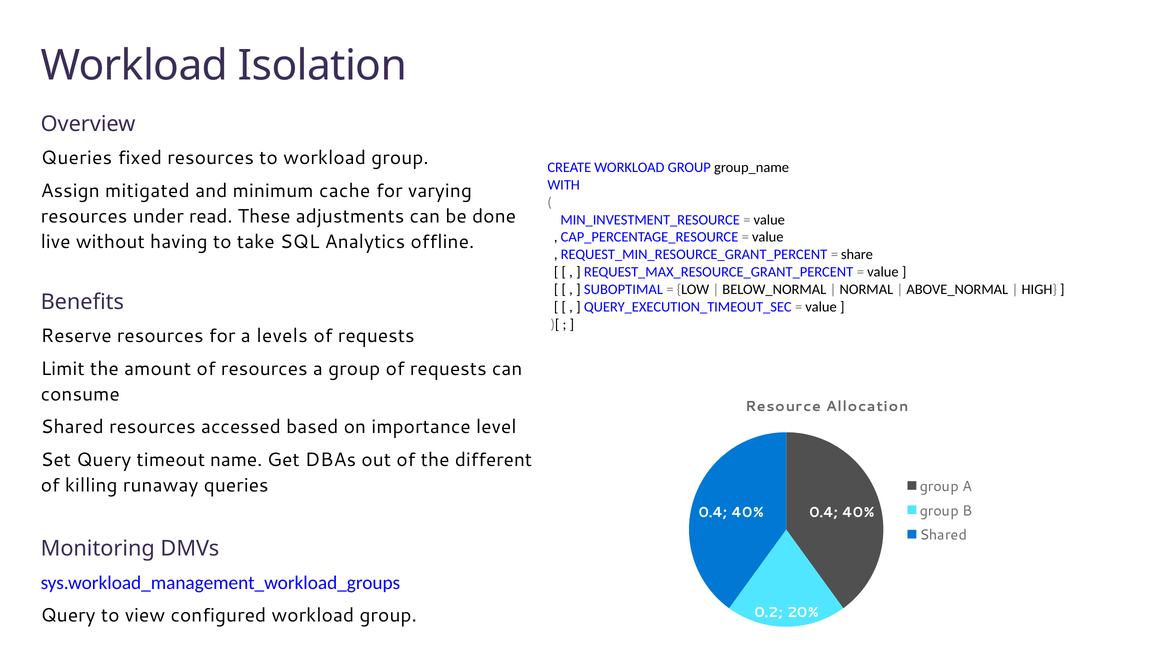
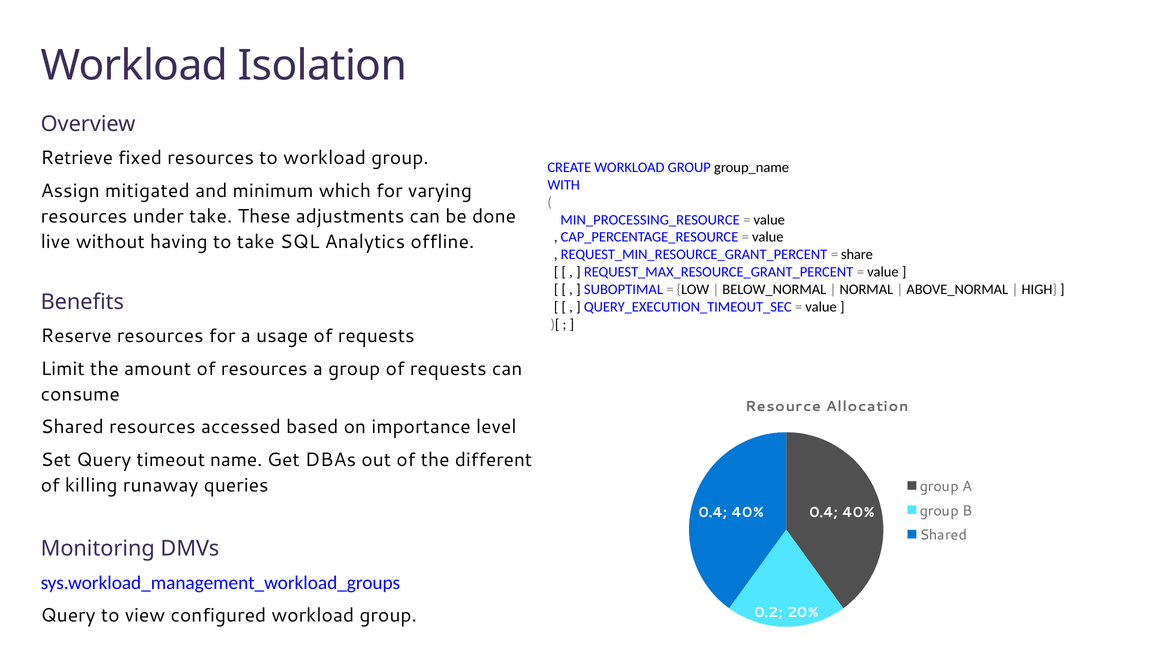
Queries: Queries -> Retrieve (77, 158)
cache: cache -> which (345, 191)
under read: read -> take (211, 216)
MIN_INVESTMENT_RESOURCE: MIN_INVESTMENT_RESOURCE -> MIN_PROCESSING_RESOURCE (650, 220)
levels: levels -> usage (282, 336)
